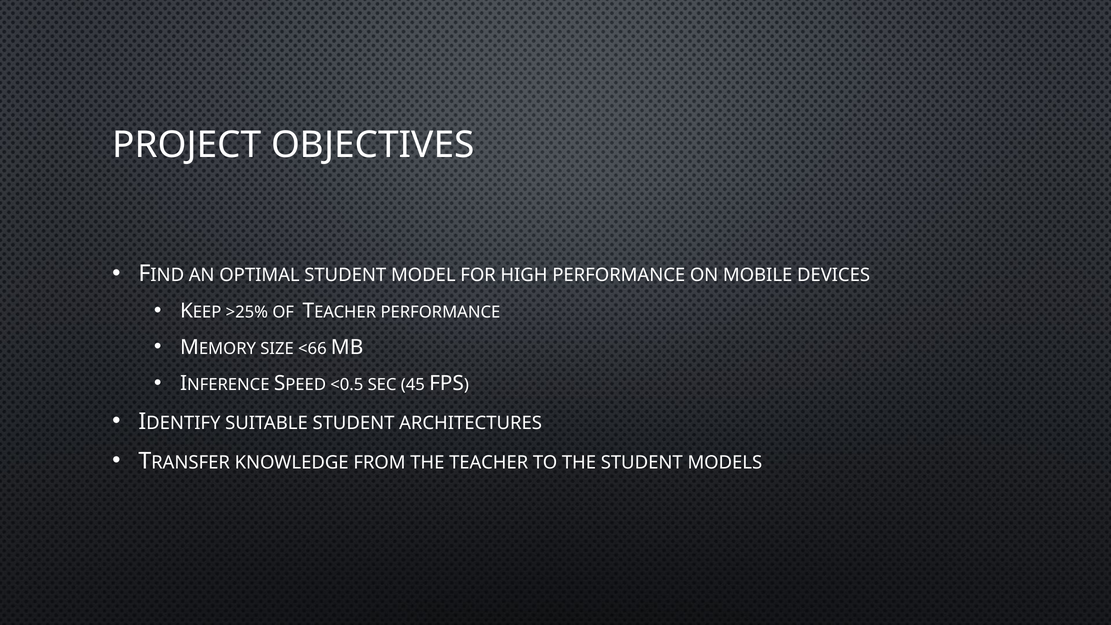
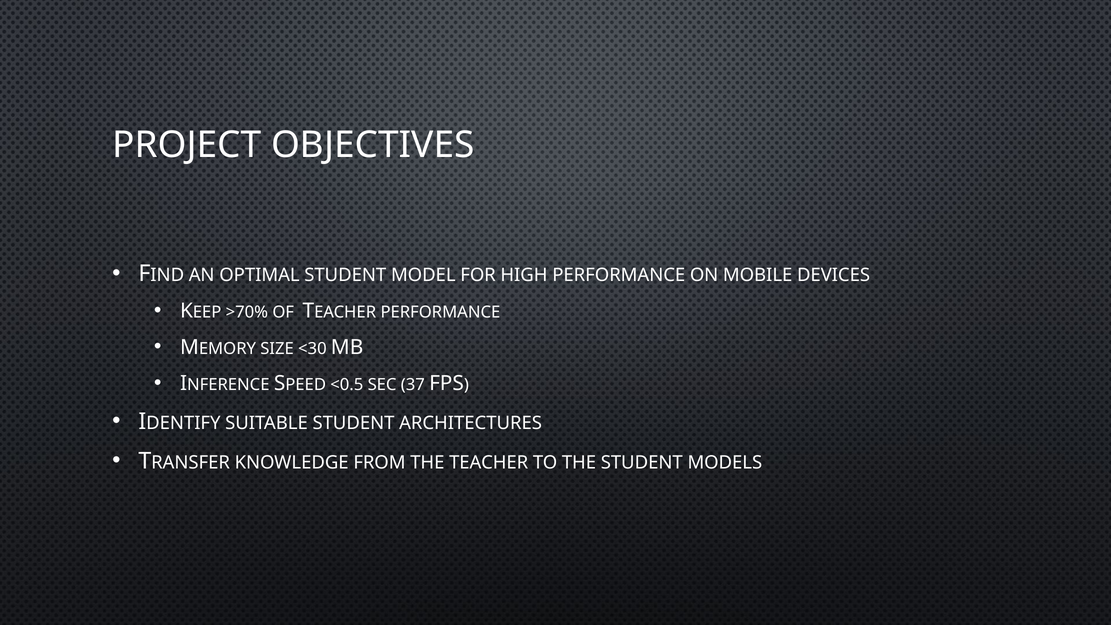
>25%: >25% -> >70% (247, 312)
<66: <66 -> <30 (312, 349)
45: 45 -> 37 (413, 385)
